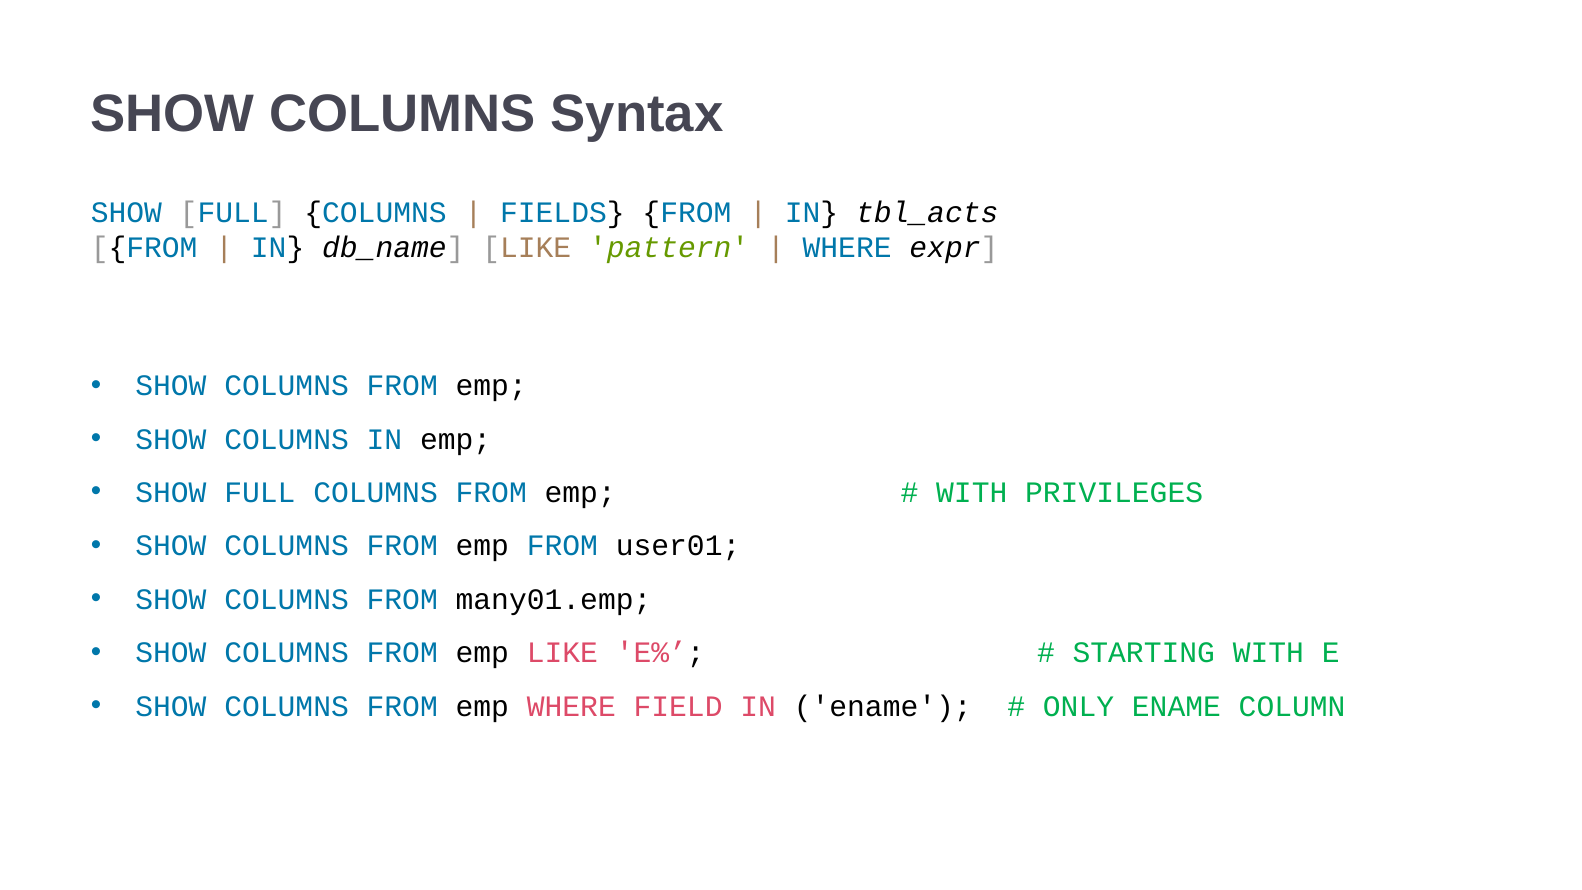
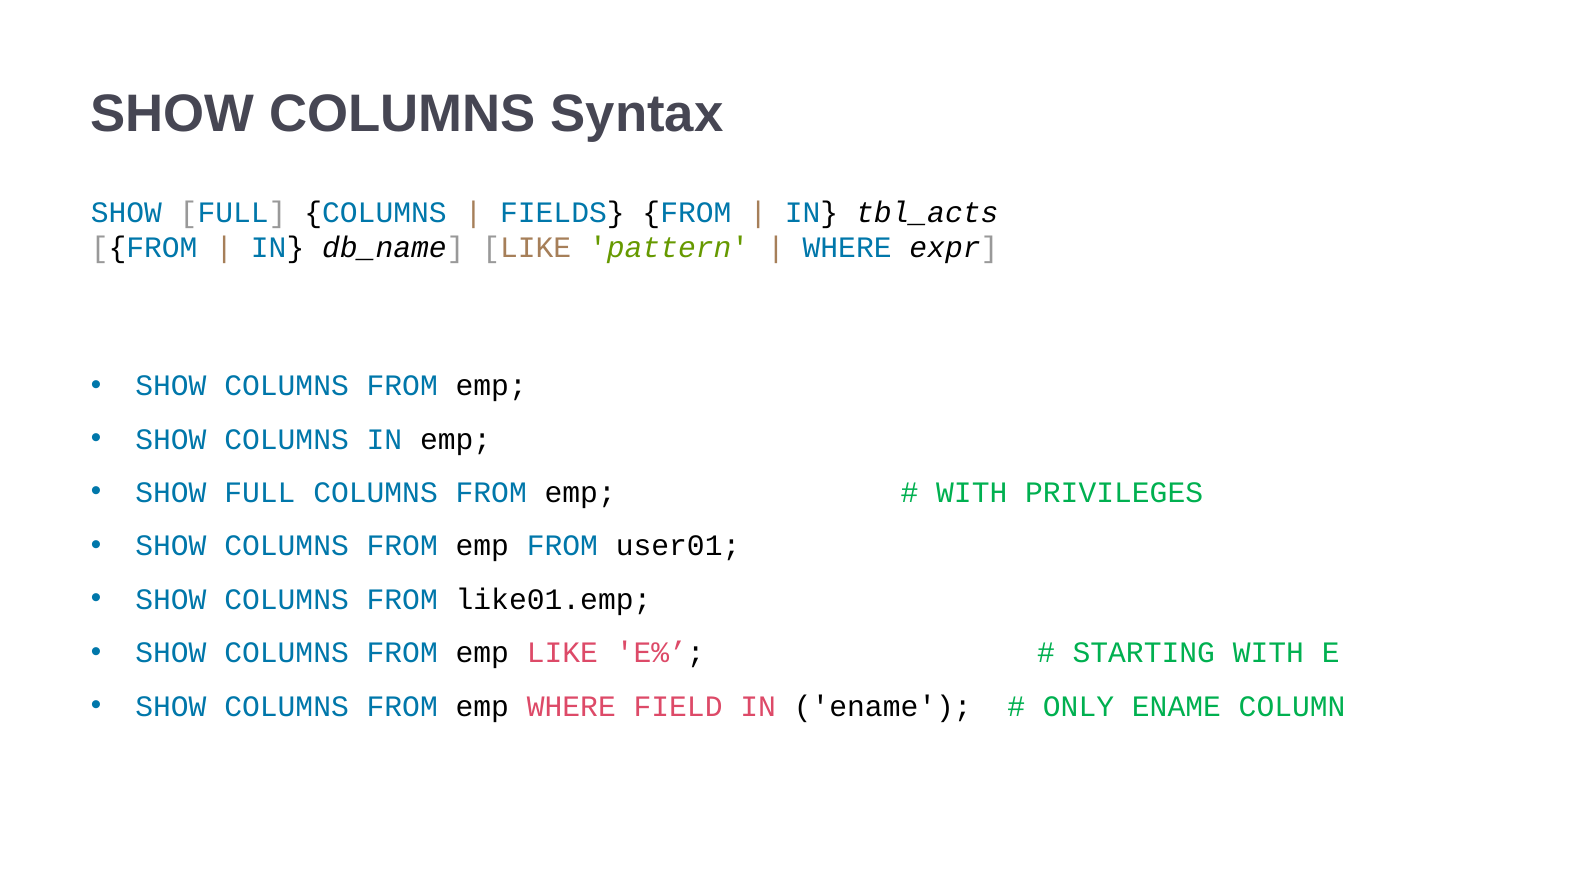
many01.emp: many01.emp -> like01.emp (554, 599)
